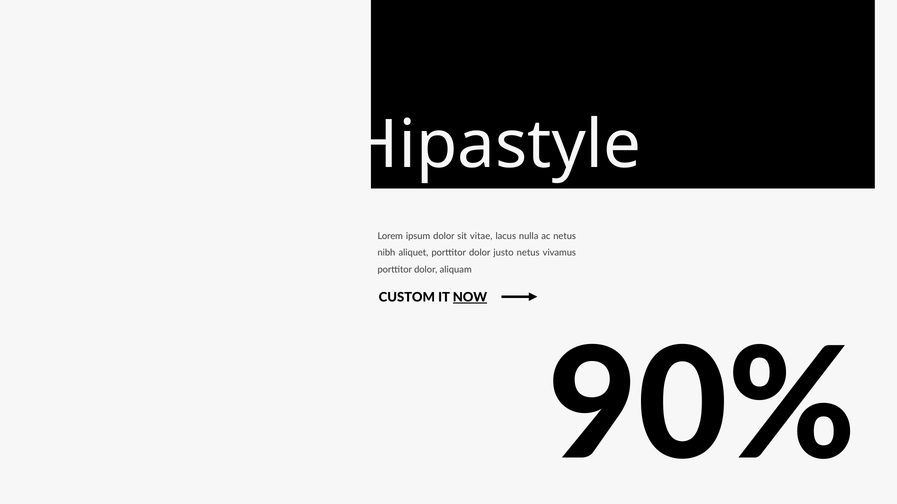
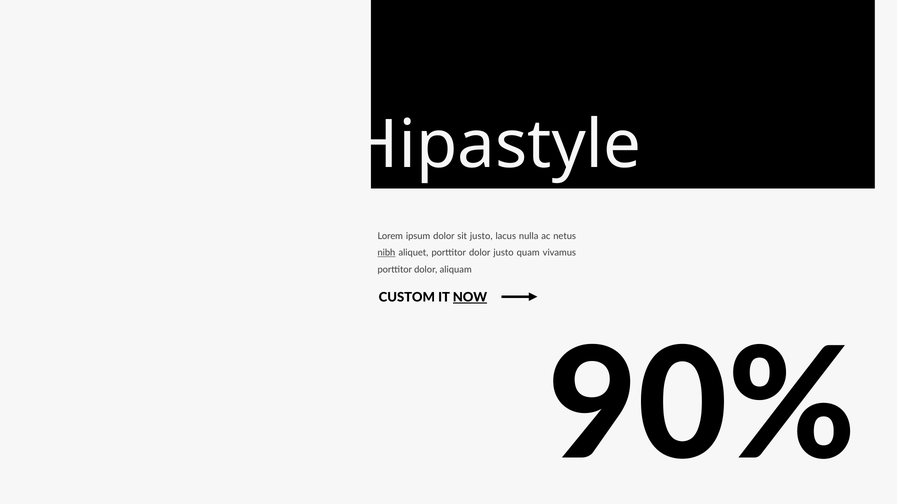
sit vitae: vitae -> justo (481, 236)
nibh underline: none -> present (386, 253)
justo netus: netus -> quam (528, 253)
